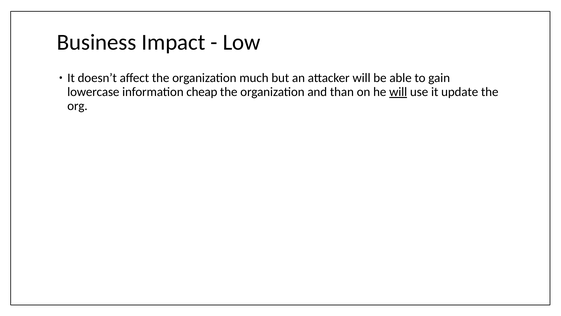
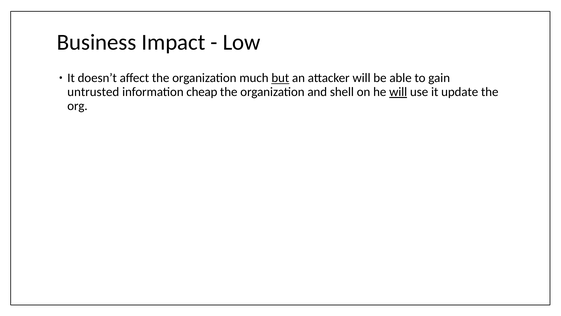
but underline: none -> present (280, 78)
lowercase: lowercase -> untrusted (93, 92)
than: than -> shell (342, 92)
